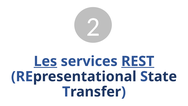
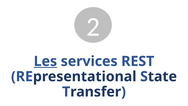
REST underline: present -> none (138, 61)
